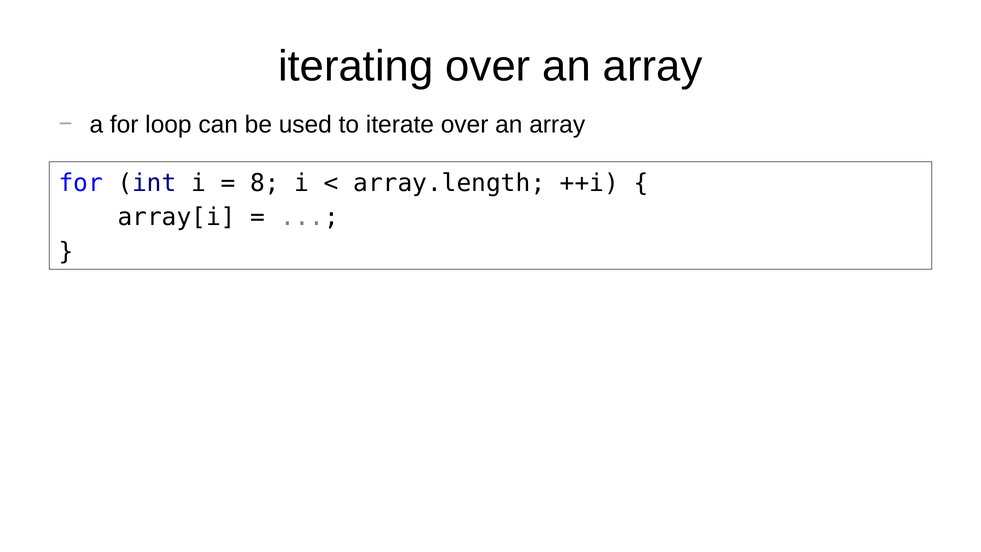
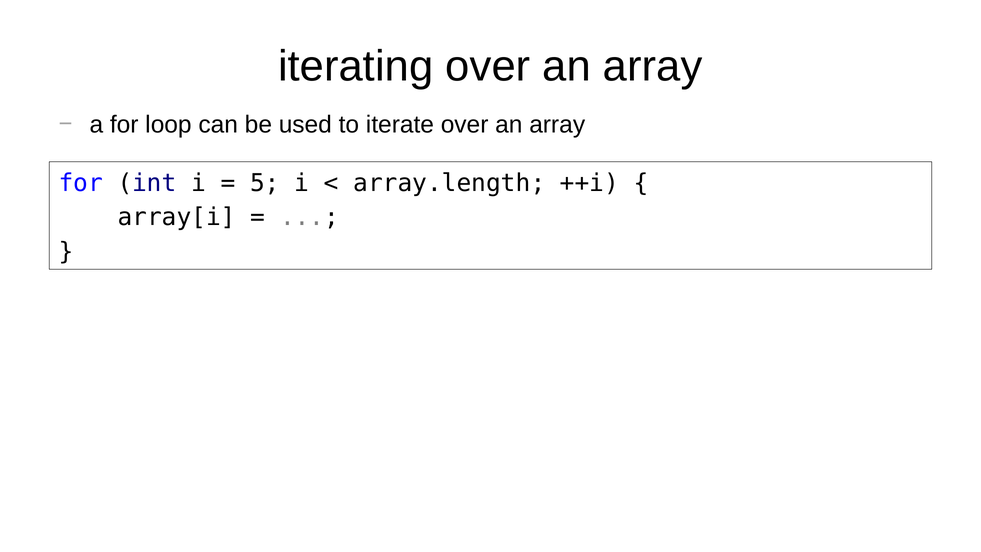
8: 8 -> 5 (265, 183)
